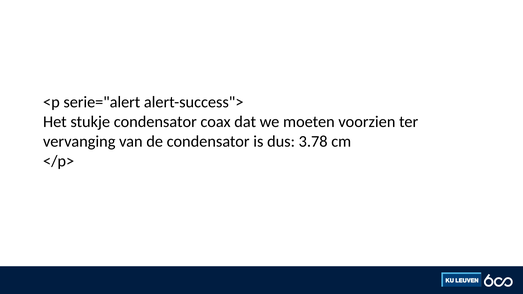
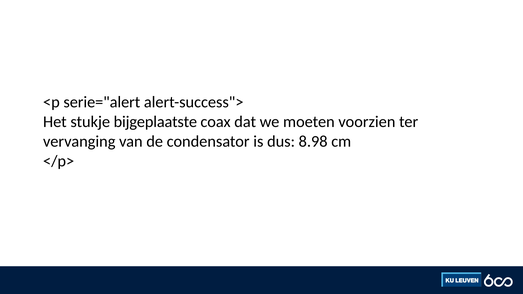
stukje condensator: condensator -> bijgeplaatste (155, 122)
3.78: 3.78 -> 8.98 (313, 142)
